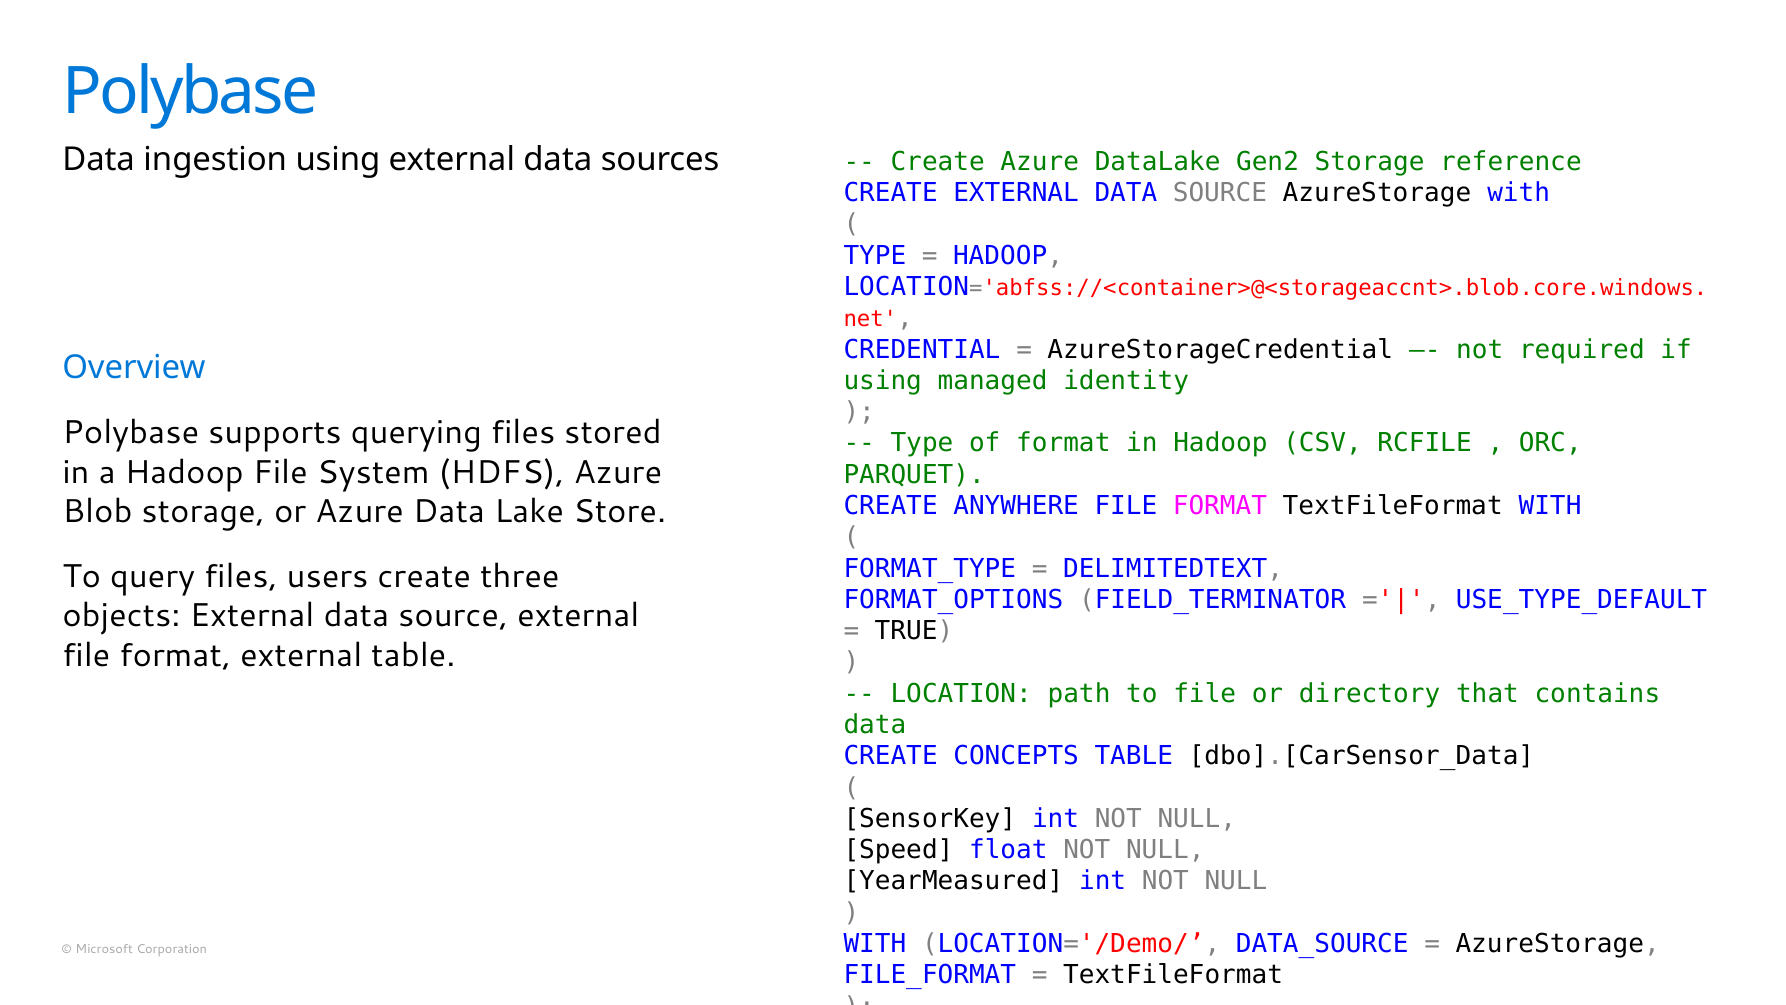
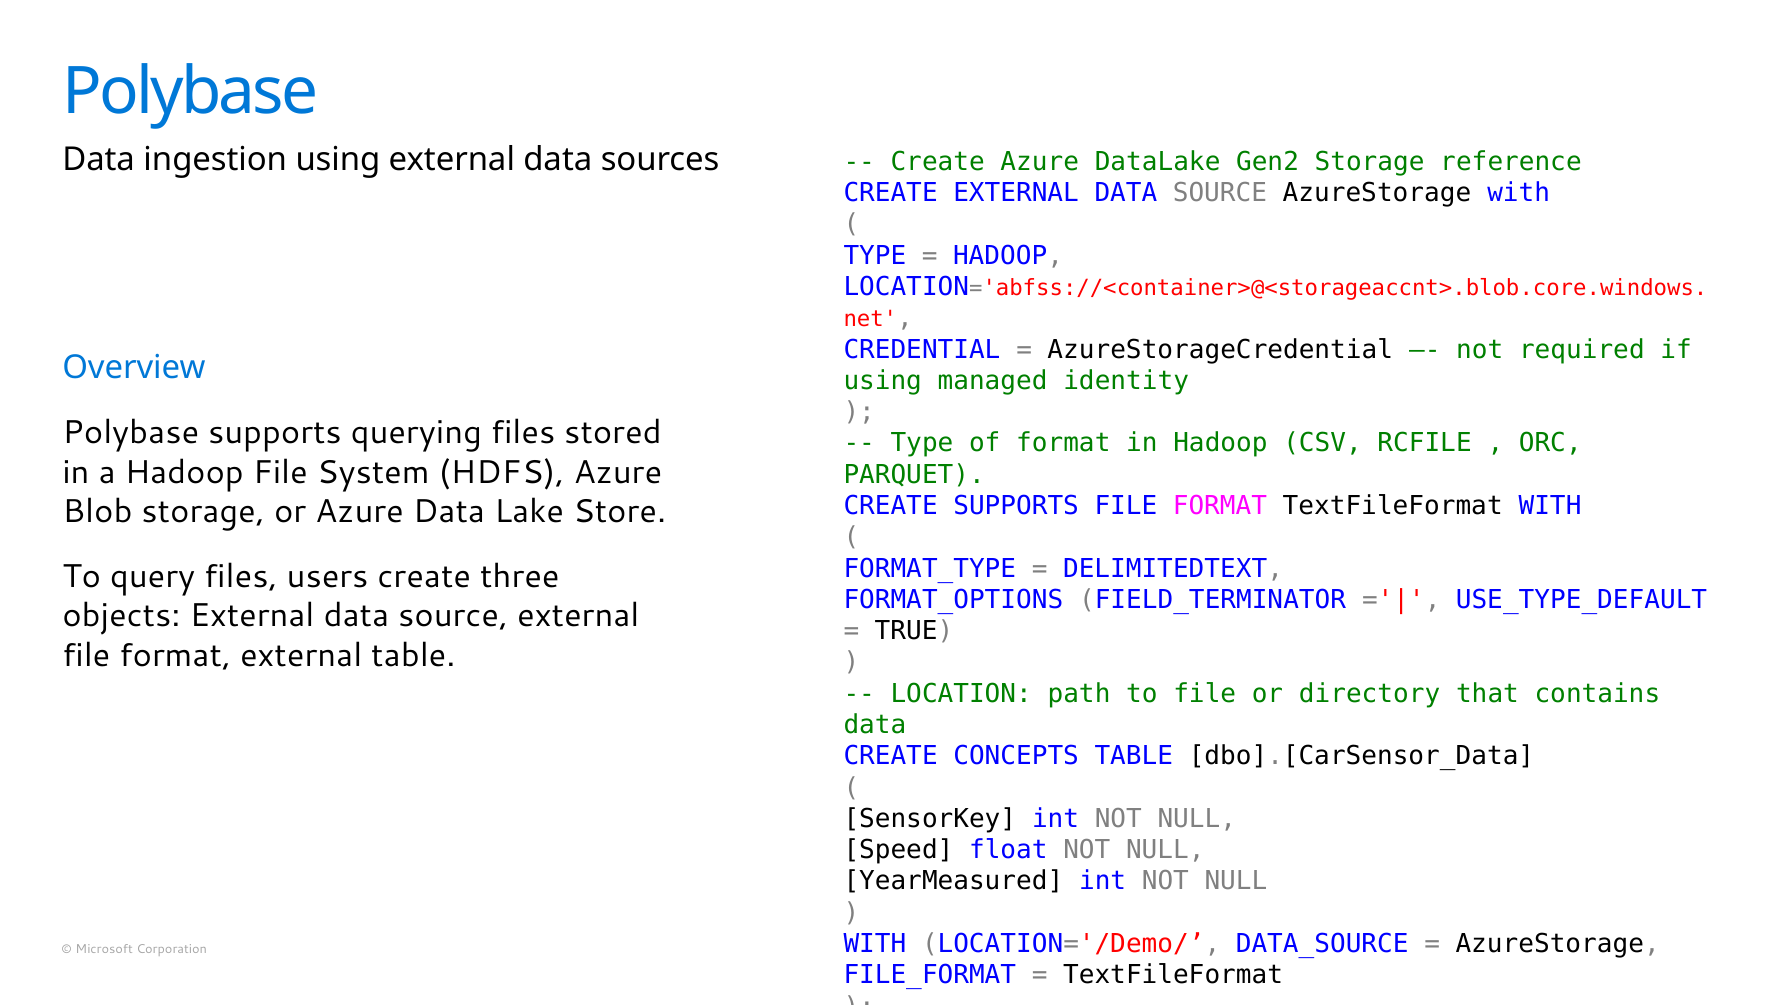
CREATE ANYWHERE: ANYWHERE -> SUPPORTS (1016, 506)
